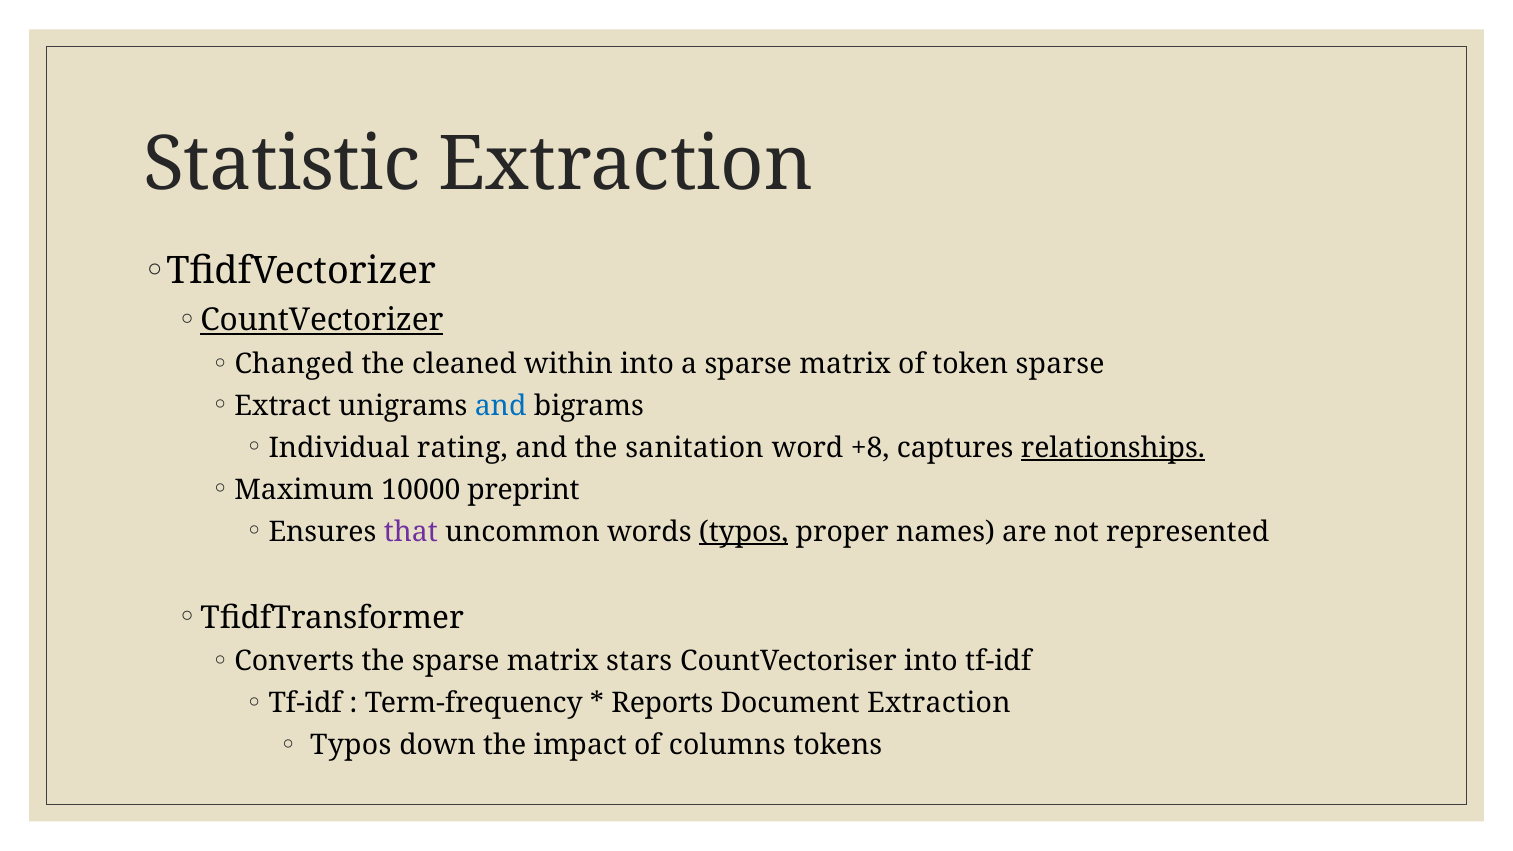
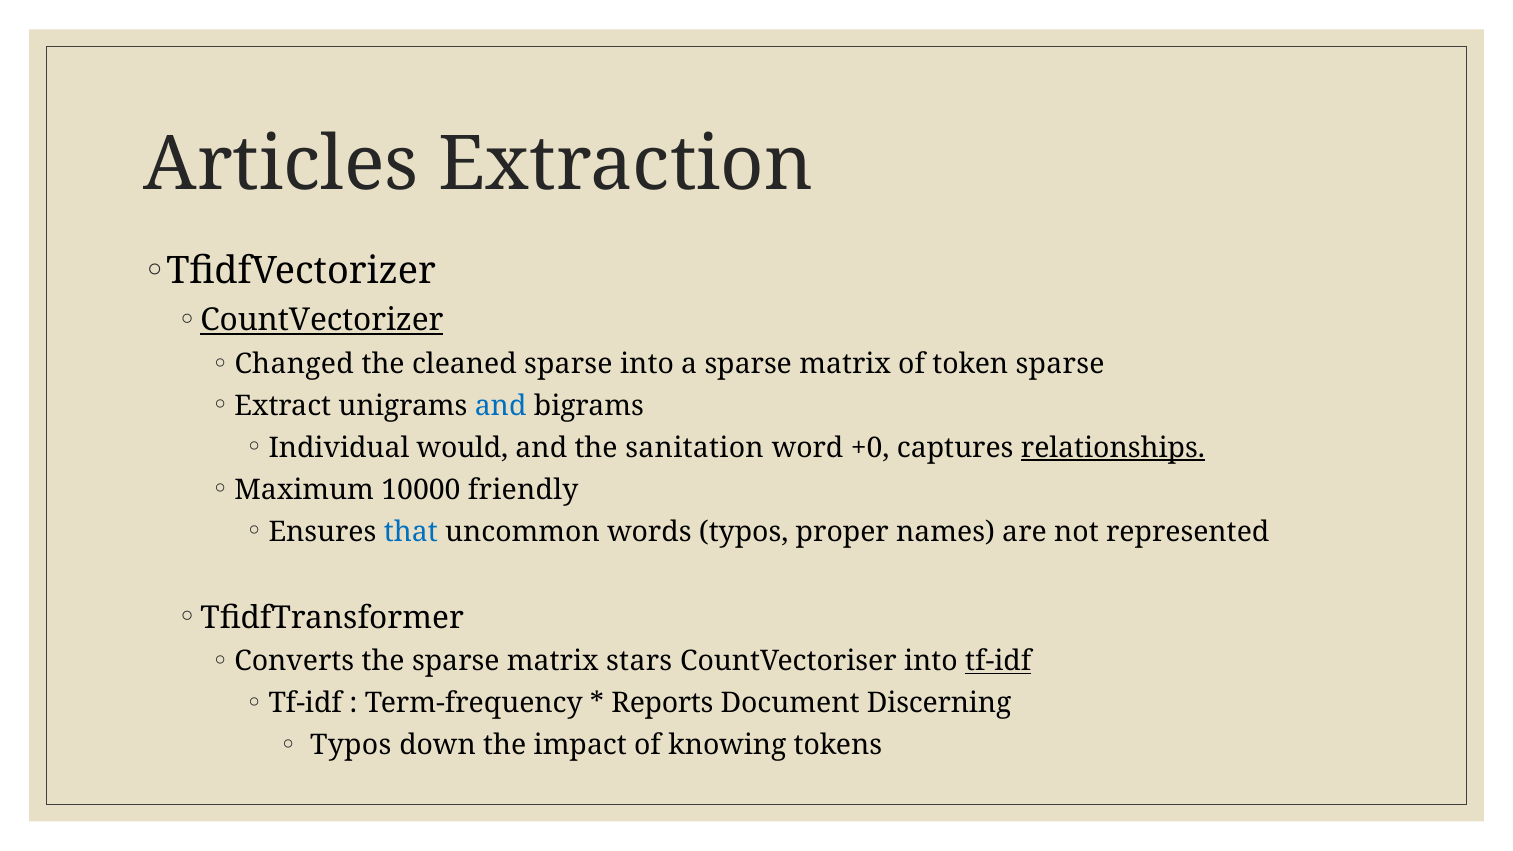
Statistic: Statistic -> Articles (281, 164)
cleaned within: within -> sparse (568, 364)
rating: rating -> would (463, 448)
+8: +8 -> +0 (870, 448)
preprint: preprint -> friendly (523, 490)
that colour: purple -> blue (411, 532)
typos underline: present -> none (744, 532)
tf-idf underline: none -> present (998, 661)
Document Extraction: Extraction -> Discerning (939, 703)
columns: columns -> knowing (727, 745)
